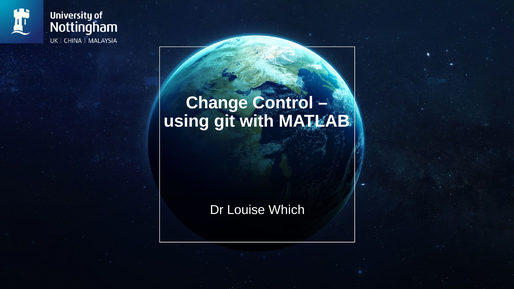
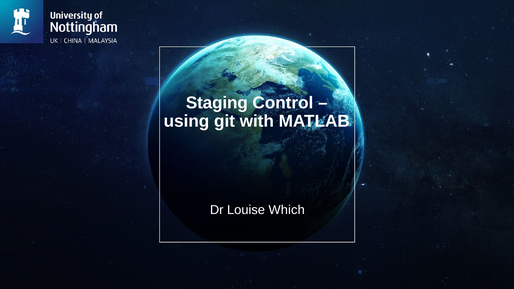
Change: Change -> Staging (217, 103)
